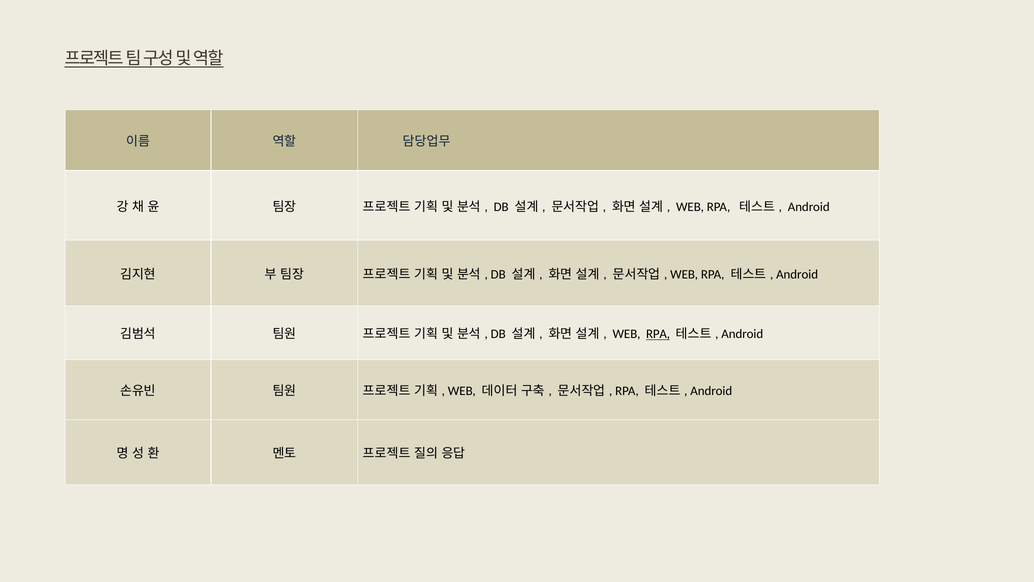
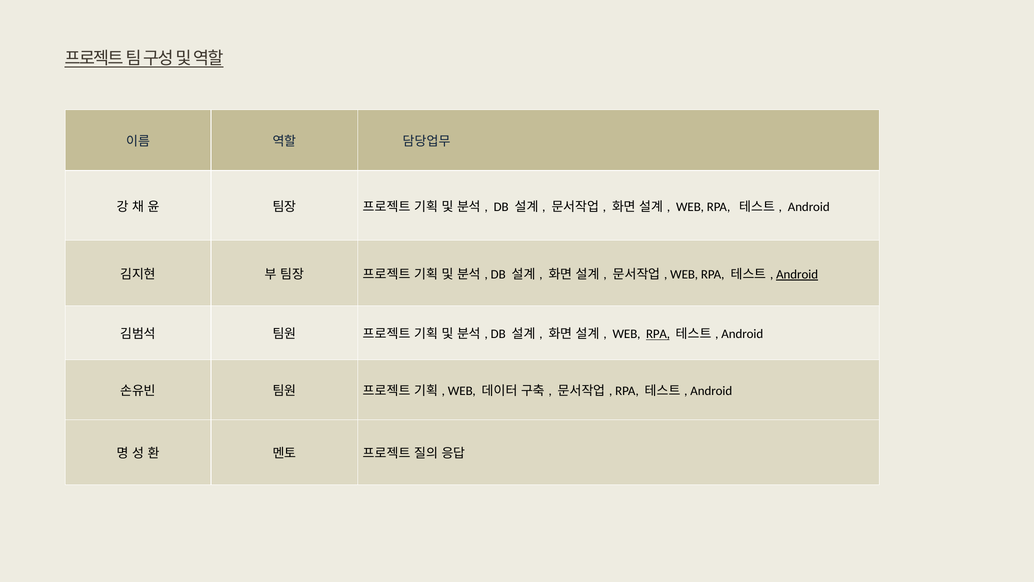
Android underline: none -> present (797, 274)
